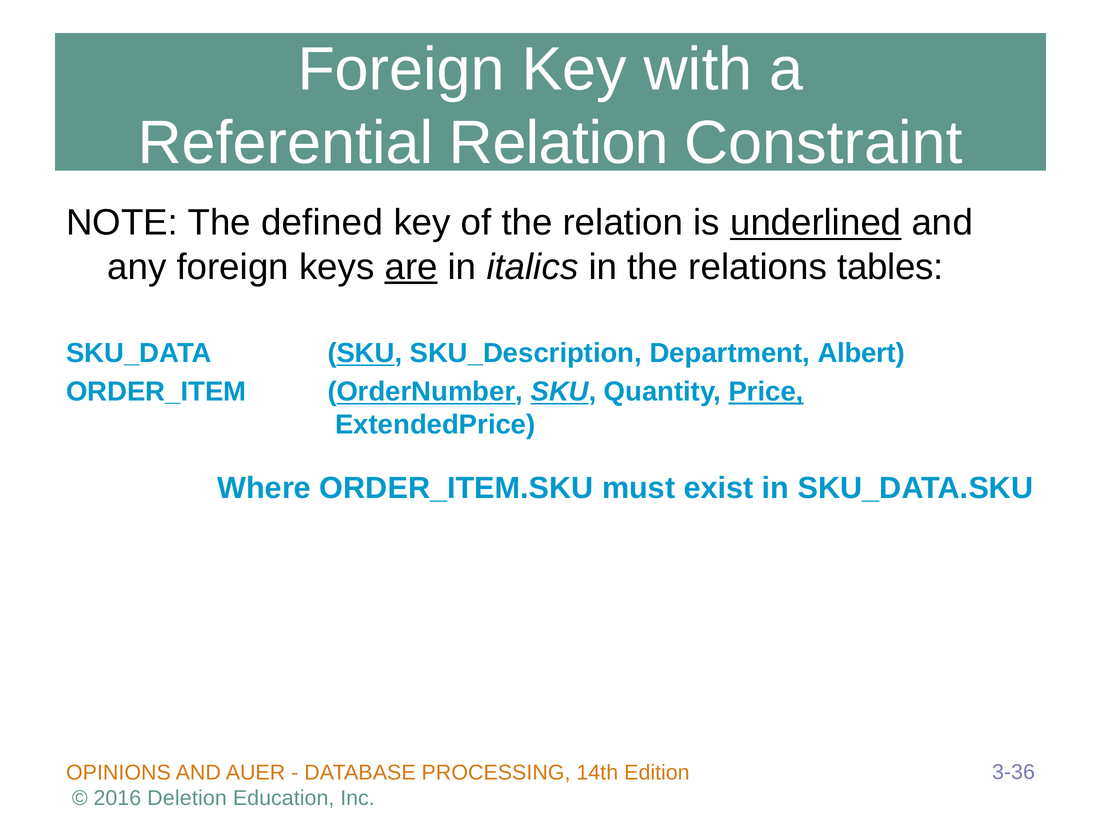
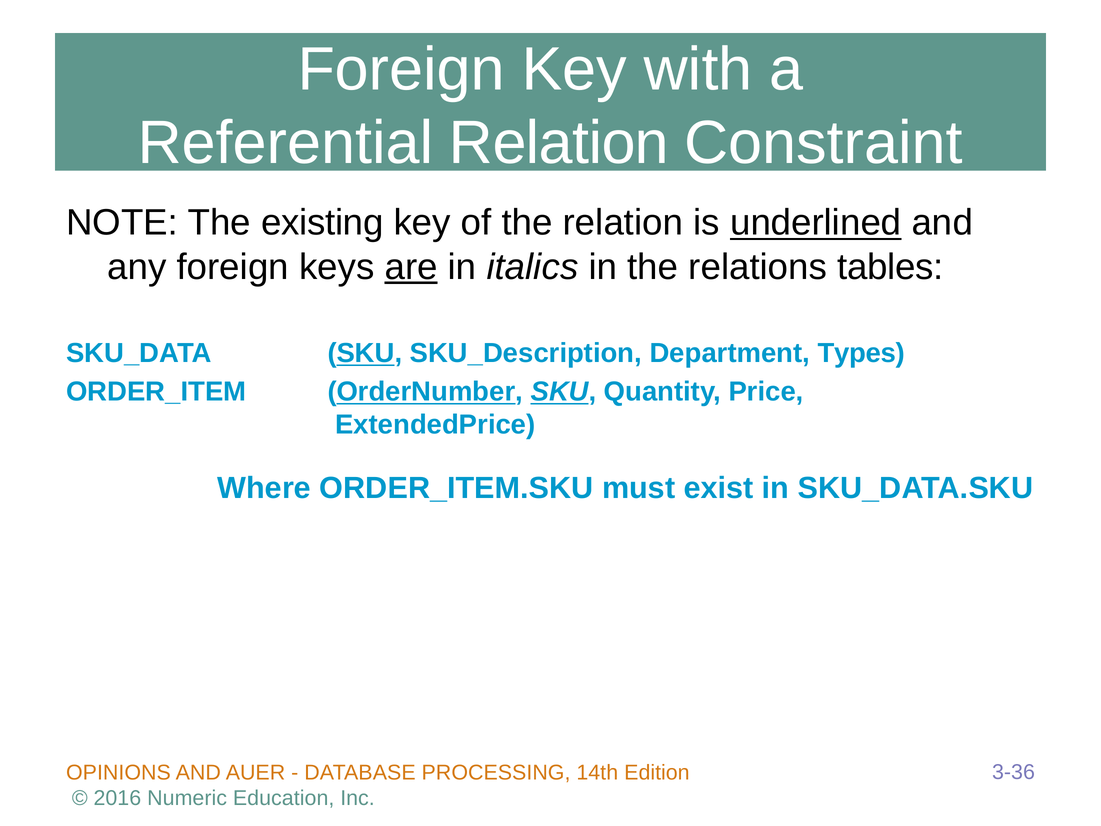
defined: defined -> existing (322, 223)
Albert: Albert -> Types (861, 353)
Price underline: present -> none (766, 392)
Deletion: Deletion -> Numeric (187, 798)
